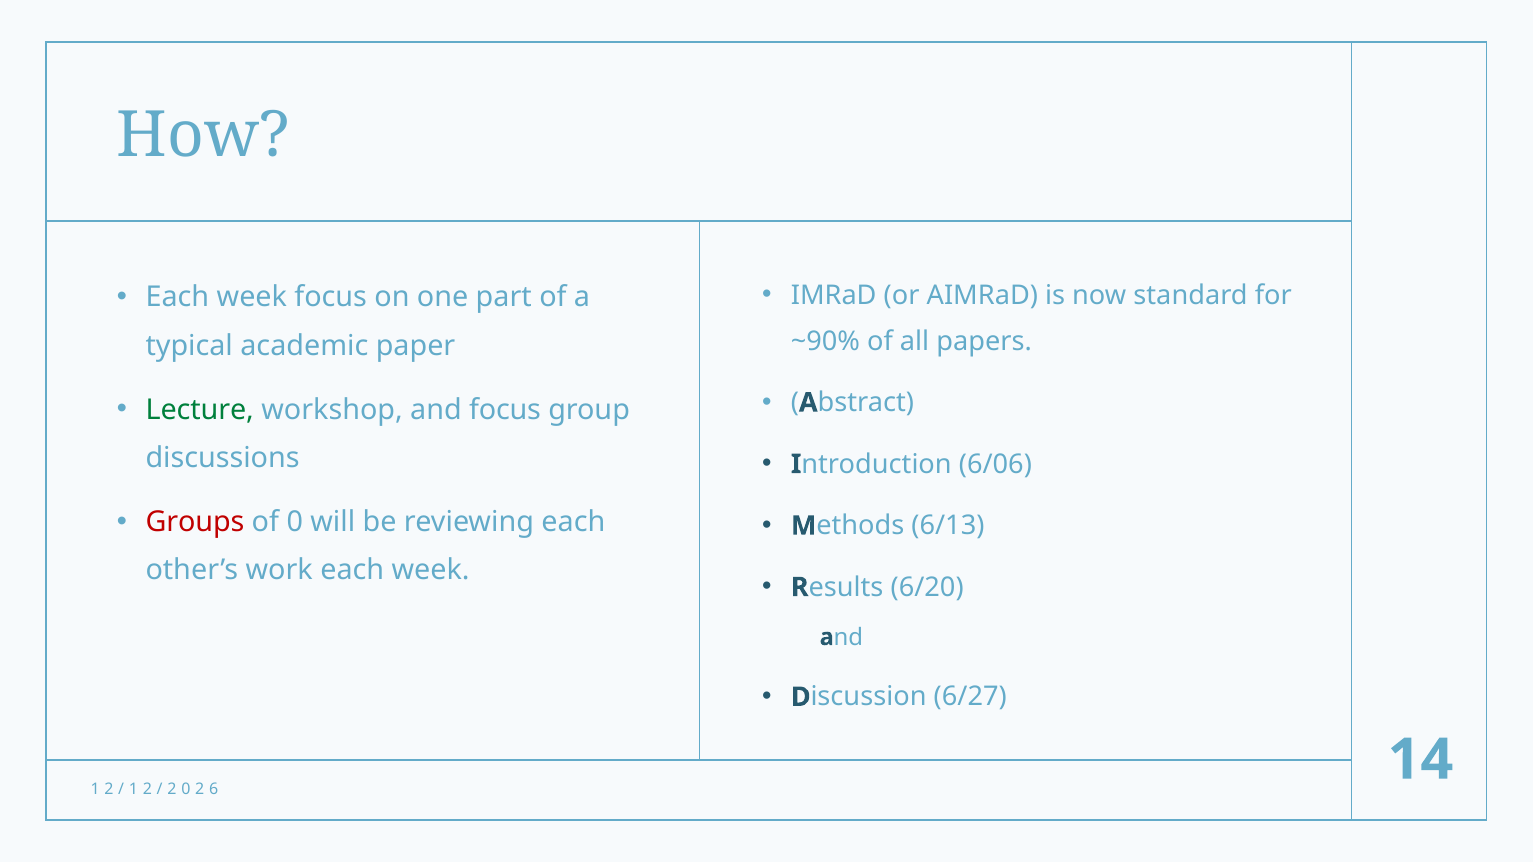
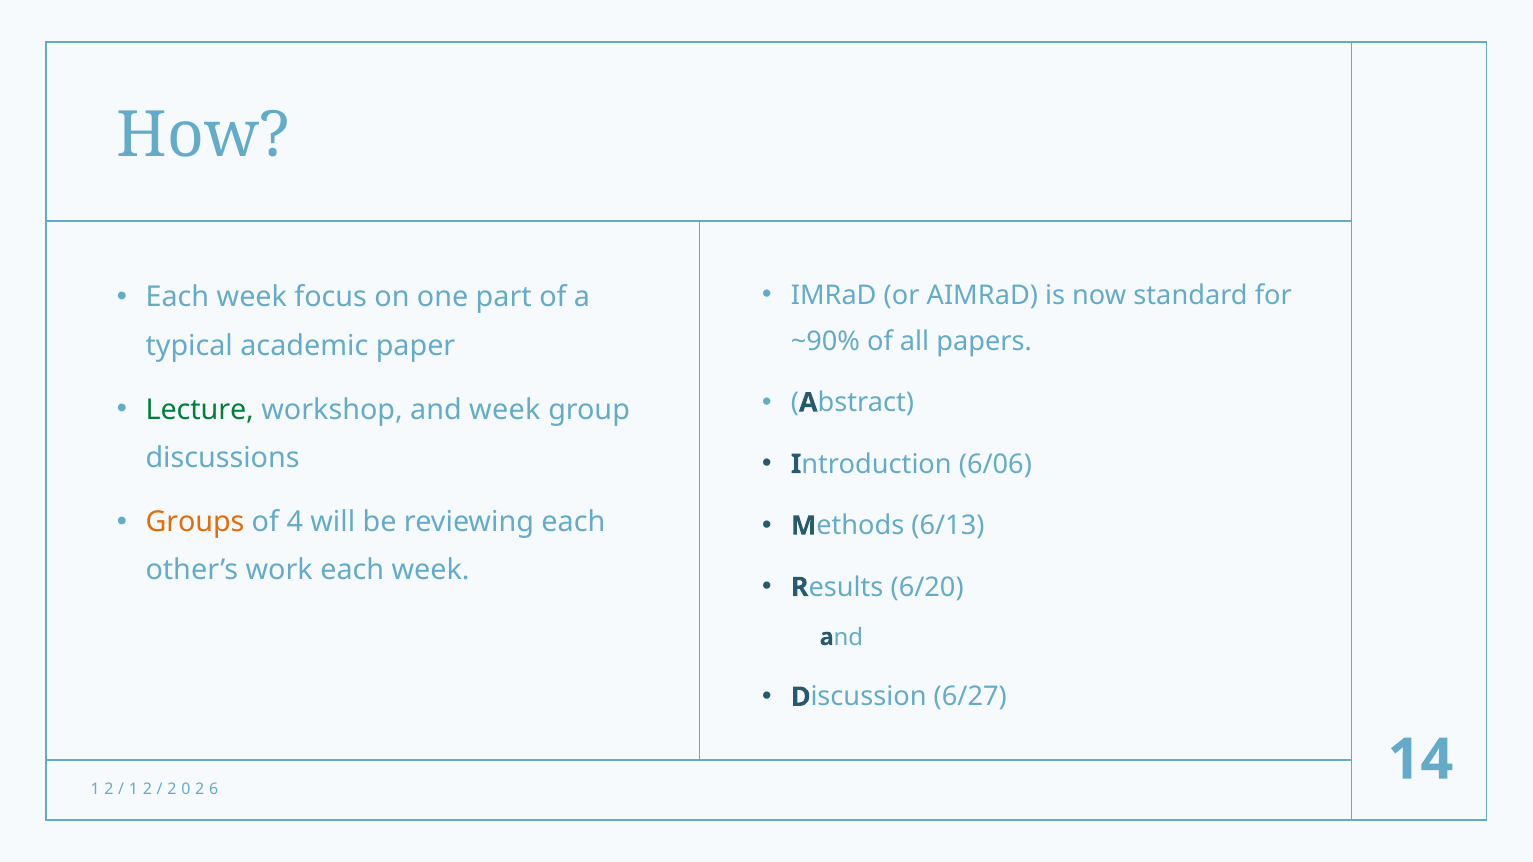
and focus: focus -> week (505, 410)
Groups colour: red -> orange (195, 522)
of 0: 0 -> 4 (295, 522)
